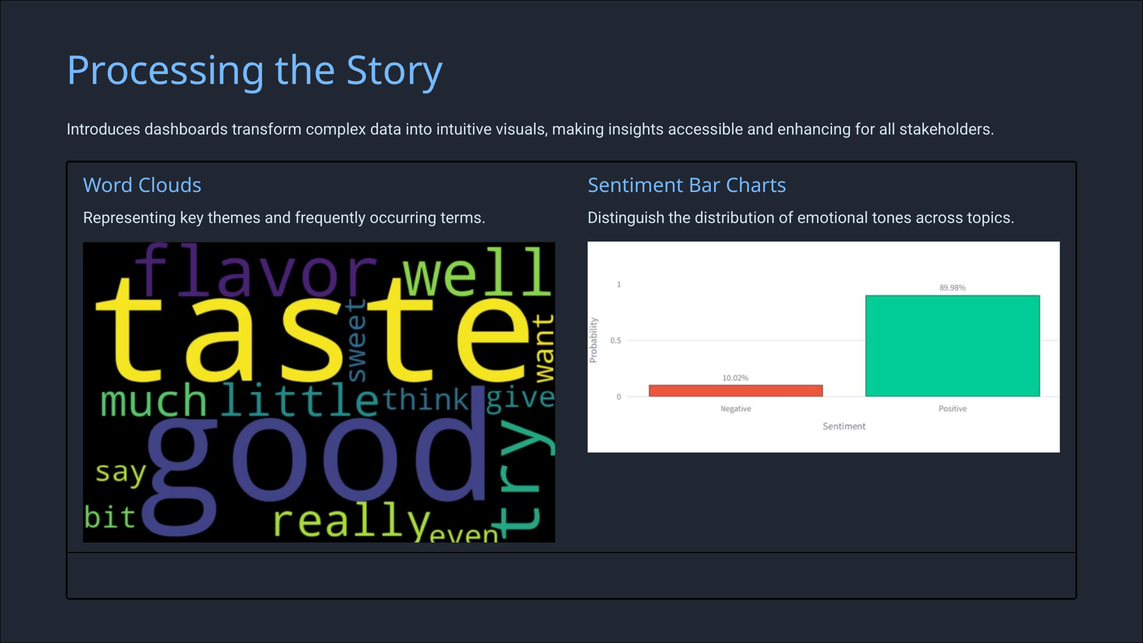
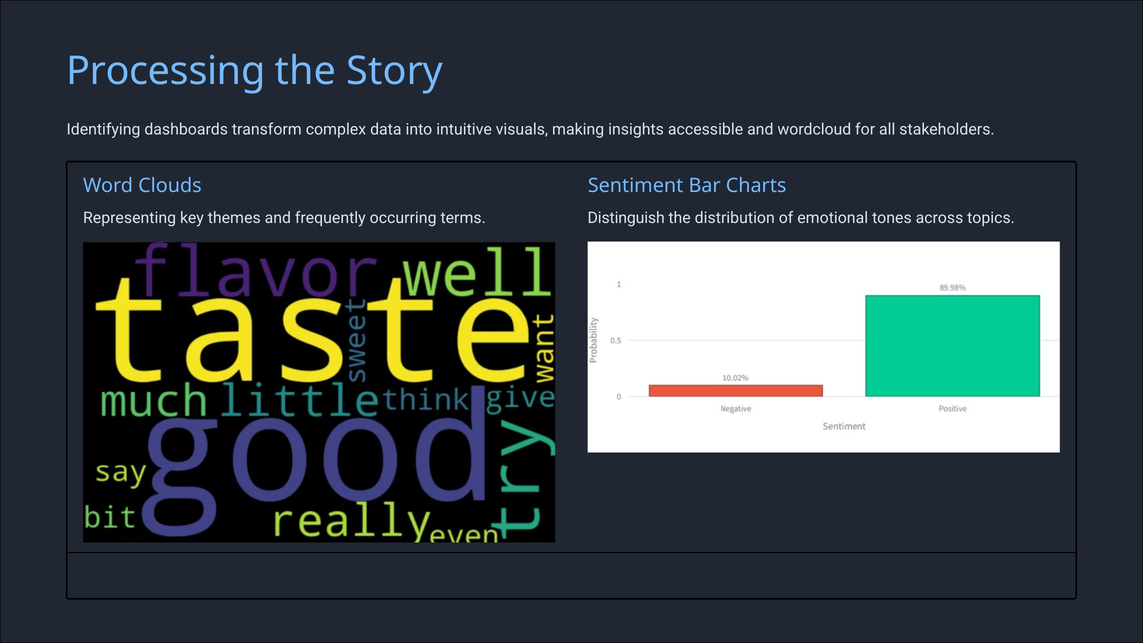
Introduces: Introduces -> Identifying (103, 129)
enhancing: enhancing -> wordcloud (814, 129)
